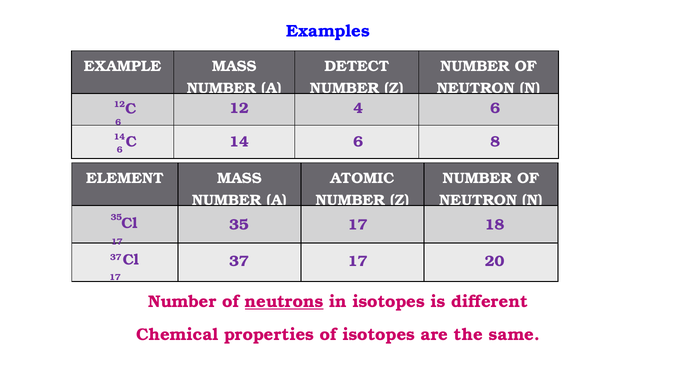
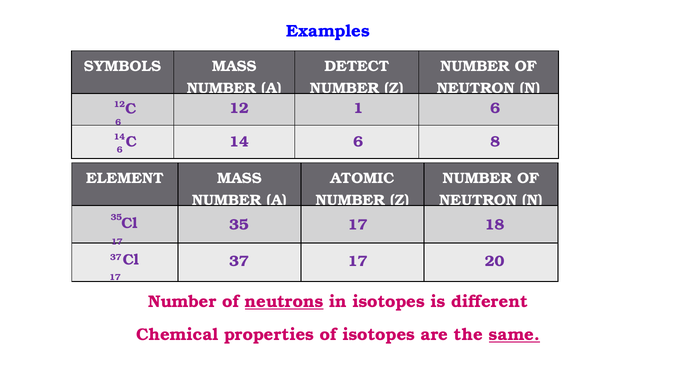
EXAMPLE: EXAMPLE -> SYMBOLS (122, 66)
4: 4 -> 1 (358, 108)
same underline: none -> present (514, 335)
